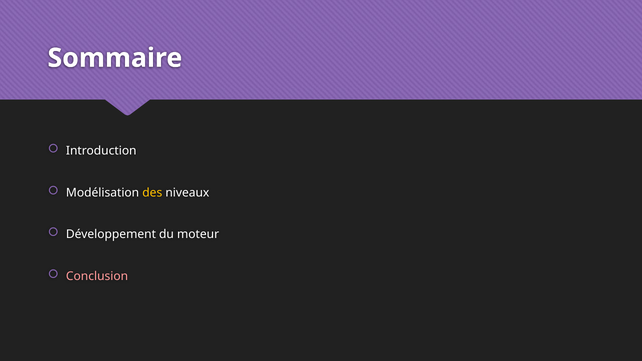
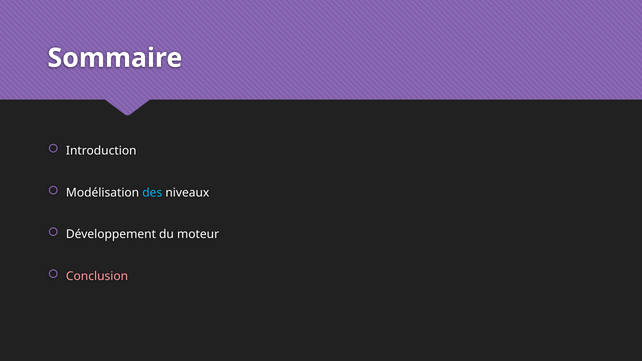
des colour: yellow -> light blue (152, 193)
